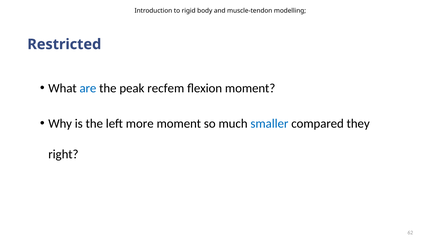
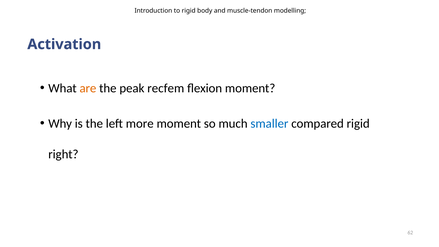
Restricted: Restricted -> Activation (64, 44)
are colour: blue -> orange (88, 88)
compared they: they -> rigid (358, 123)
